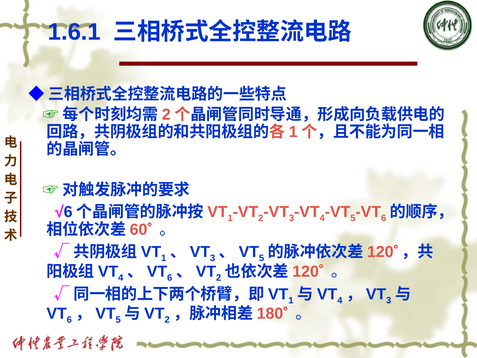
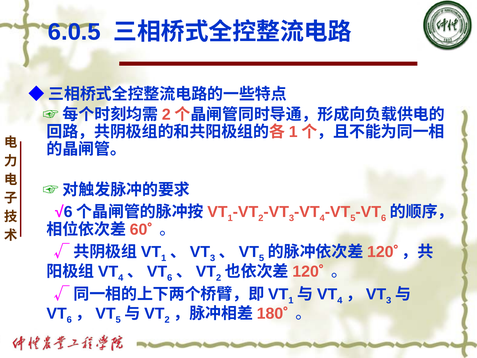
1.6.1: 1.6.1 -> 6.0.5 (74, 32)
